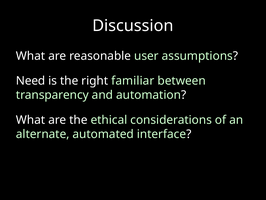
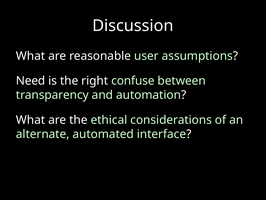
familiar: familiar -> confuse (133, 81)
